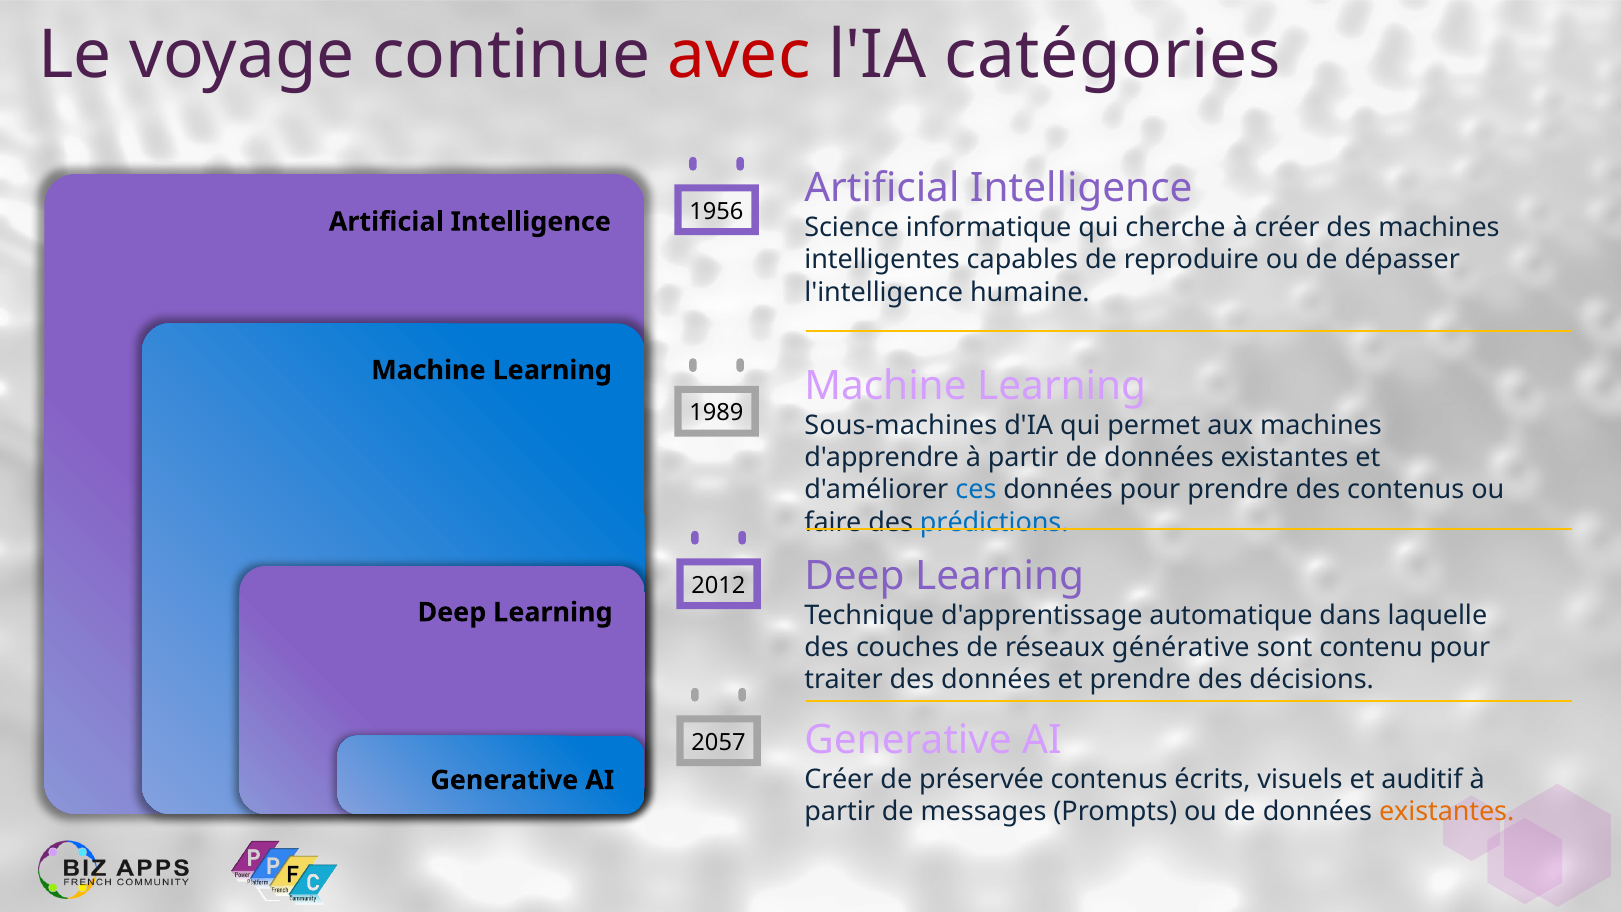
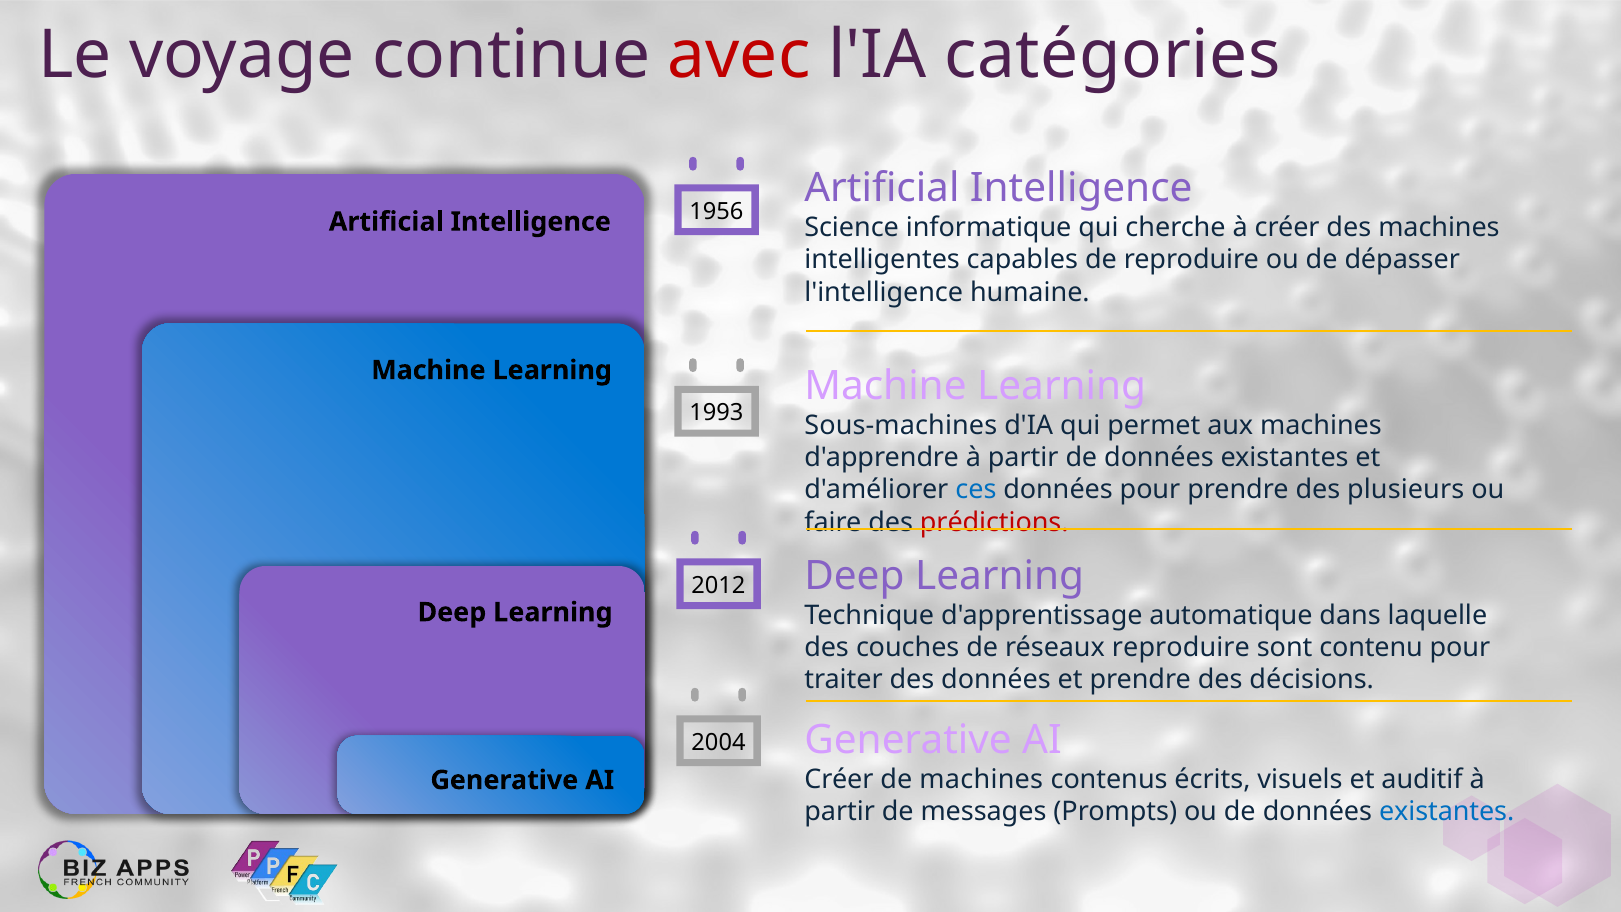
1989: 1989 -> 1993 (716, 413)
des contenus: contenus -> plusieurs (1406, 490)
prédictions colour: blue -> red (994, 522)
réseaux générative: générative -> reproduire (1181, 647)
2057: 2057 -> 2004 (719, 742)
de préservée: préservée -> machines (981, 779)
existantes colour: orange -> blue (1447, 812)
